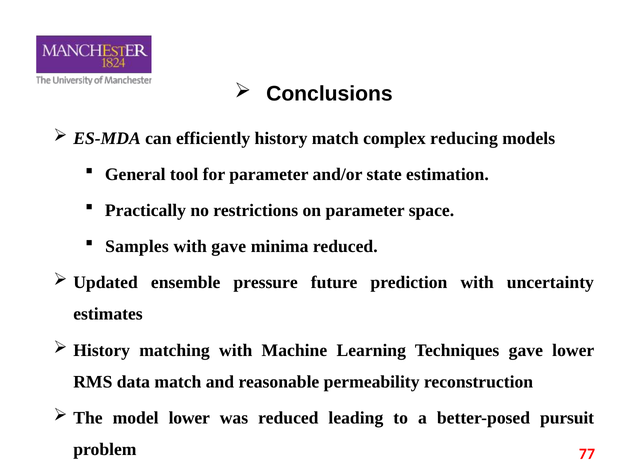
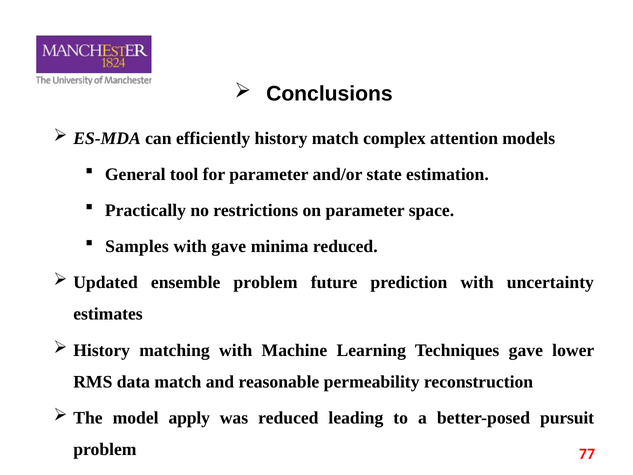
reducing: reducing -> attention (464, 138)
ensemble pressure: pressure -> problem (266, 282)
model lower: lower -> apply (189, 418)
